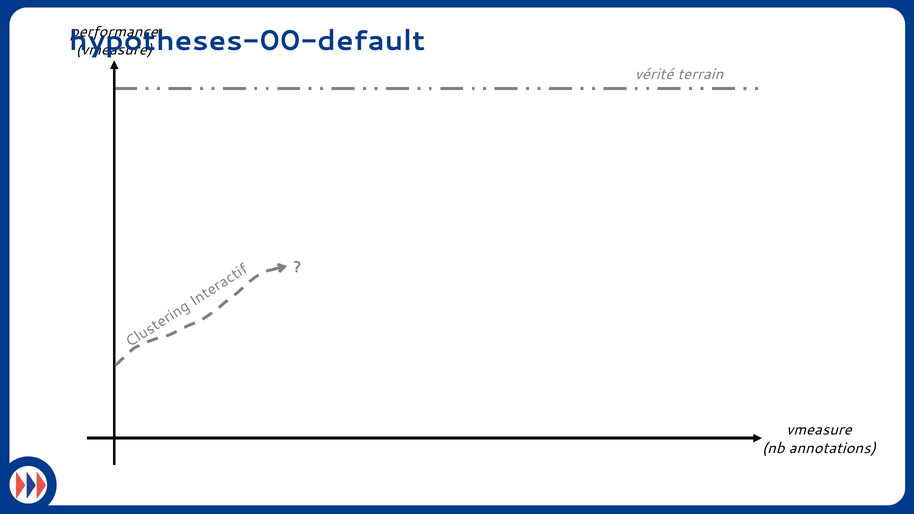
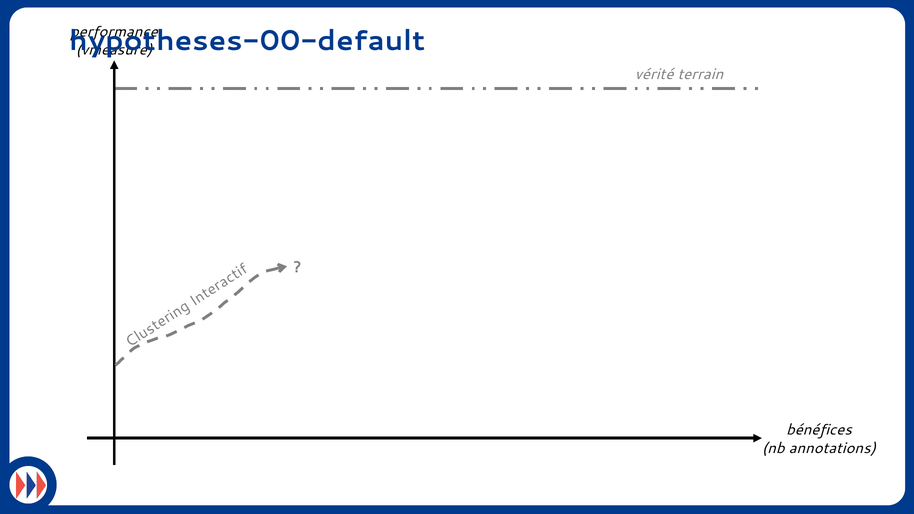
vmeasure: vmeasure -> bénéfices (819, 430)
